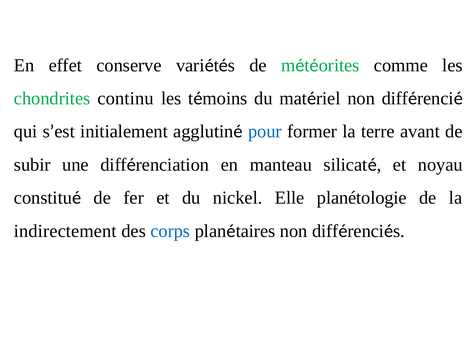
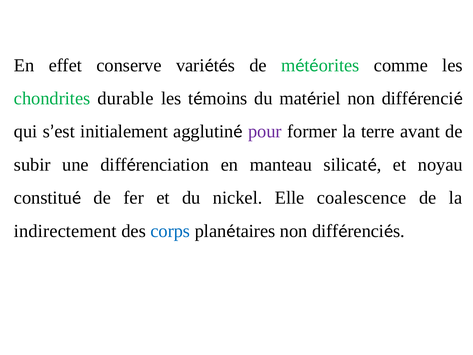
continu: continu -> durable (126, 98)
pour colour: blue -> purple (265, 131)
planétologie: planétologie -> coalescence (362, 198)
